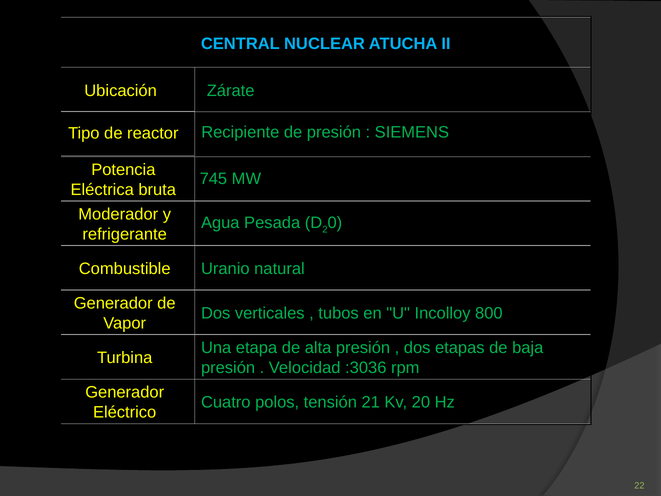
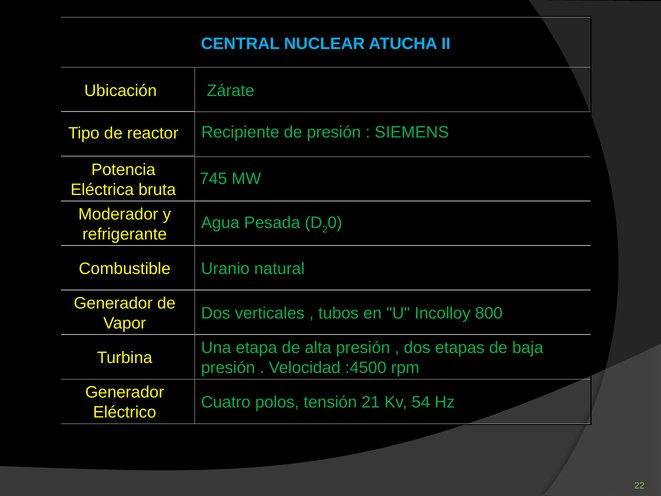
:3036: :3036 -> :4500 (366, 368)
20: 20 -> 54 (421, 402)
